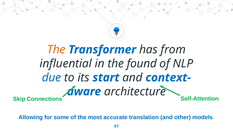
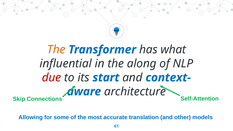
from: from -> what (173, 50)
found: found -> along (142, 64)
due colour: blue -> red (51, 78)
